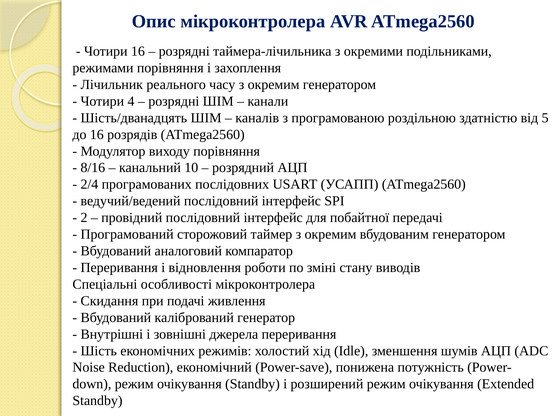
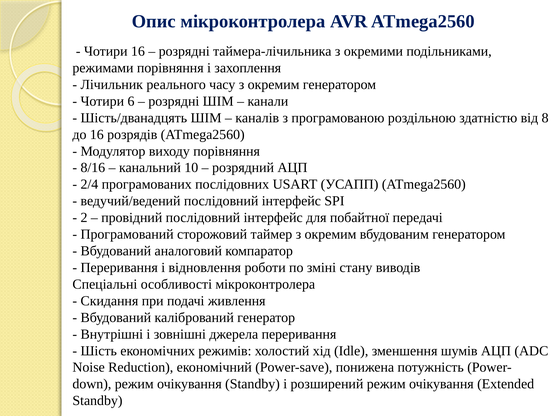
4: 4 -> 6 (131, 101)
5: 5 -> 8 (545, 118)
